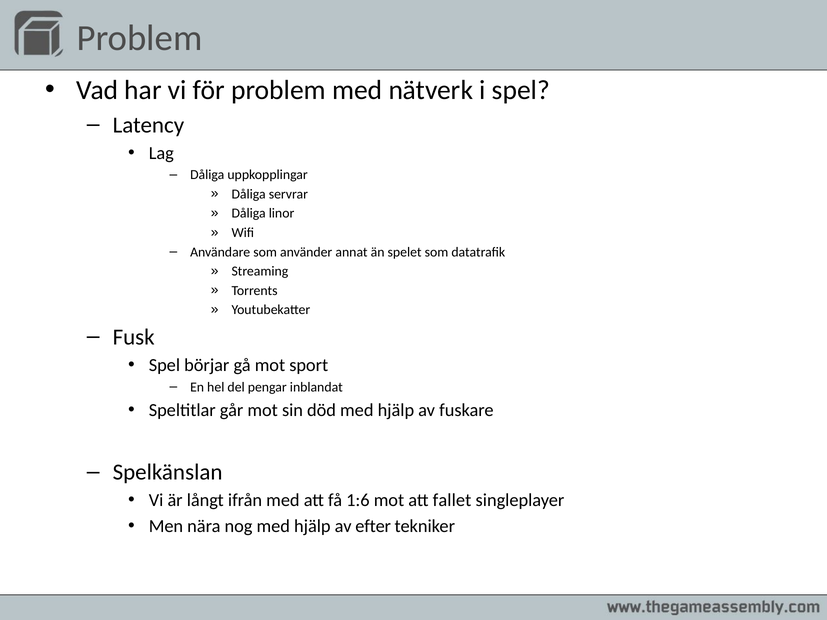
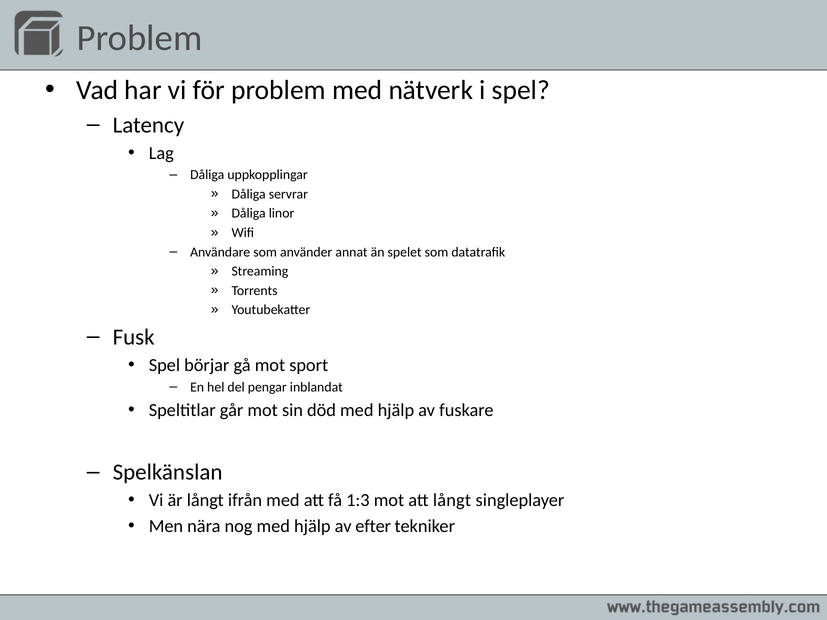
1:6: 1:6 -> 1:3 (358, 501)
att fallet: fallet -> långt (452, 501)
